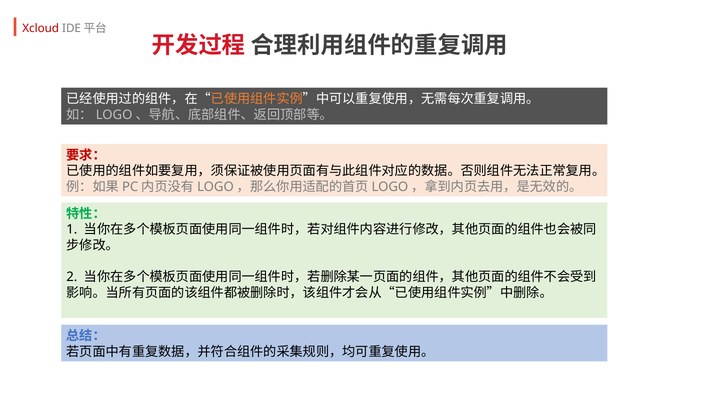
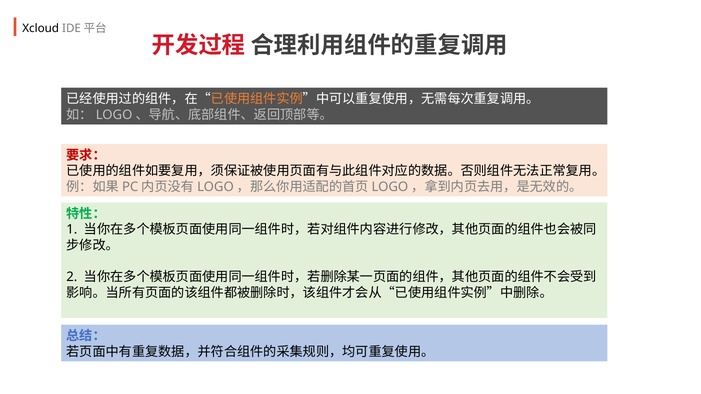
Xcloud colour: red -> black (41, 29)
